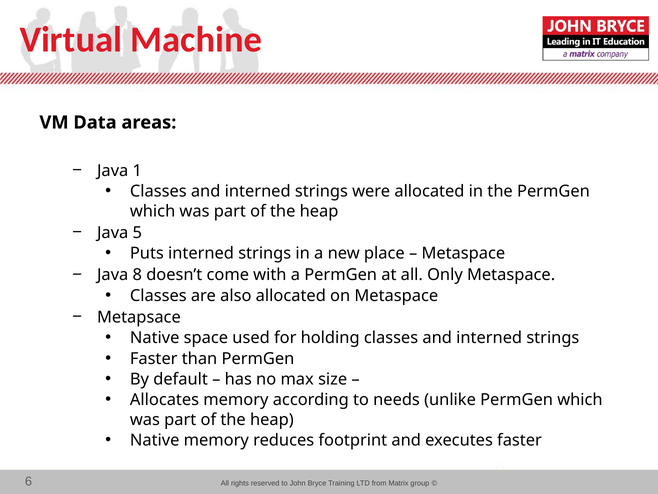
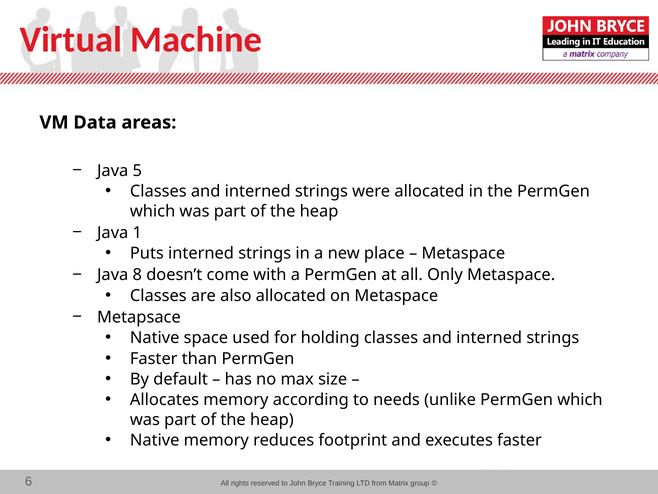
1: 1 -> 5 (137, 171)
5: 5 -> 1 (137, 232)
